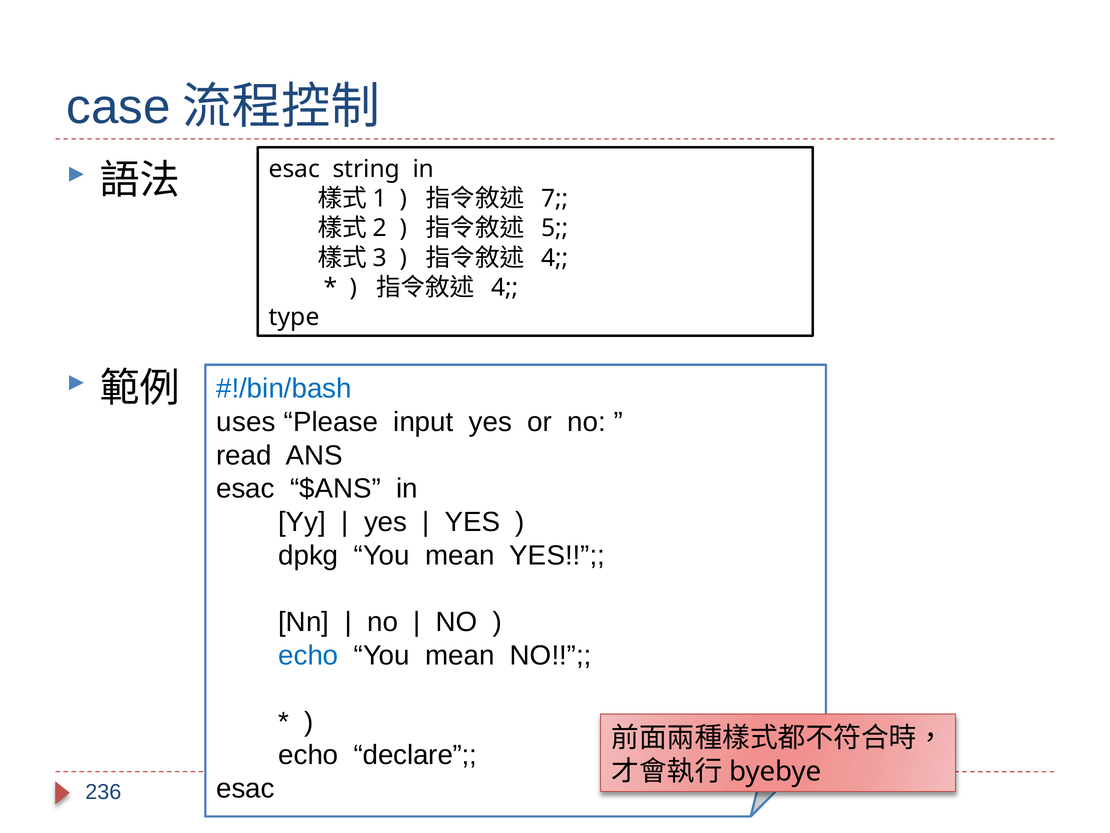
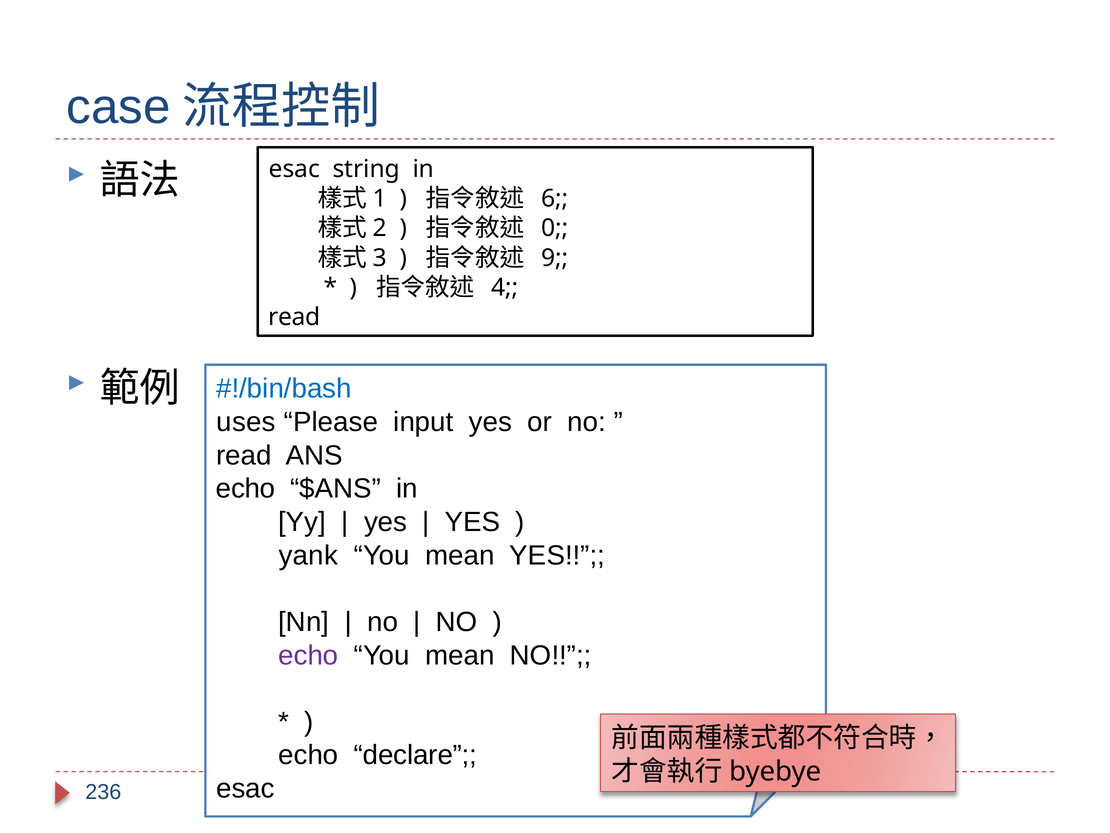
7: 7 -> 6 (555, 199)
5: 5 -> 0 (555, 228)
4: 4 -> 9 (555, 258)
type: type -> read (294, 317)
esac: esac -> echo (246, 488)
dpkg: dpkg -> yank (308, 555)
echo colour: blue -> purple (308, 655)
